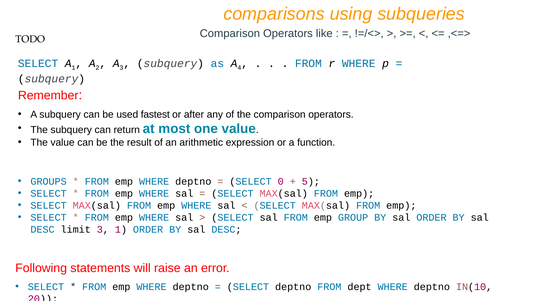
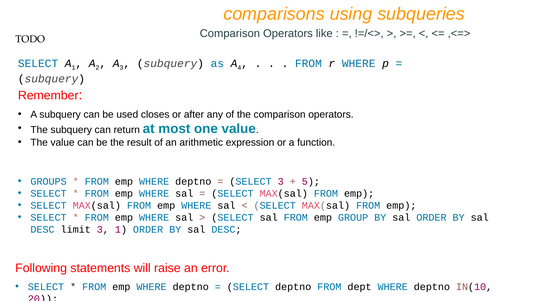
fastest: fastest -> closes (155, 115)
SELECT 0: 0 -> 3 (281, 182)
